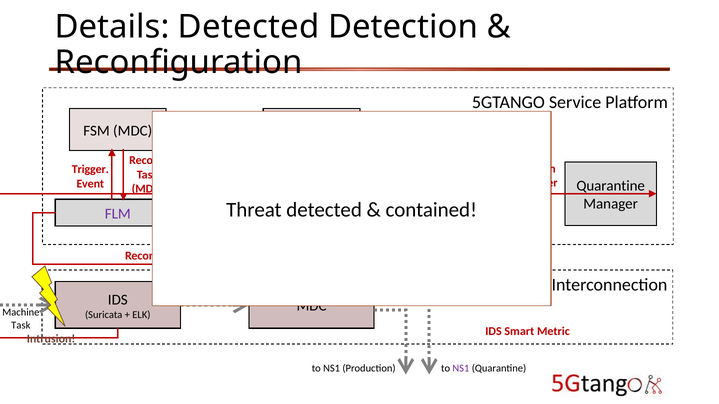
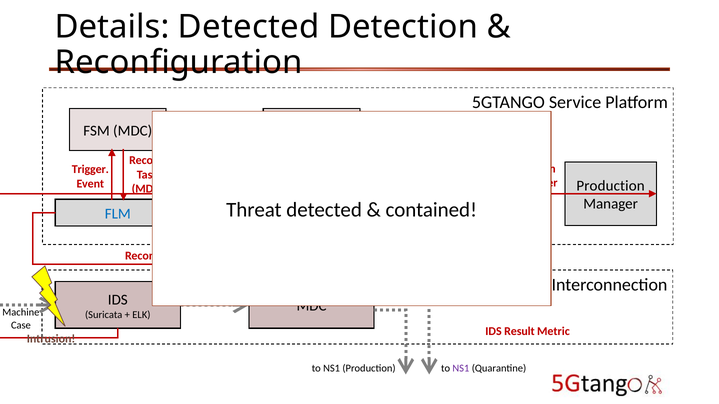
Quarantine: Quarantine -> Production (611, 186)
FLM colour: purple -> blue (118, 214)
Task: Task -> Case (21, 325)
IDS Smart: Smart -> Result (519, 332)
